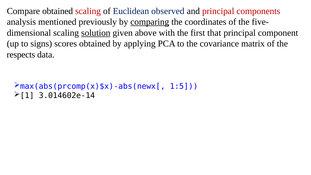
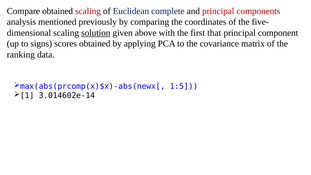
observed: observed -> complete (168, 11)
comparing underline: present -> none (150, 22)
respects: respects -> ranking (21, 55)
